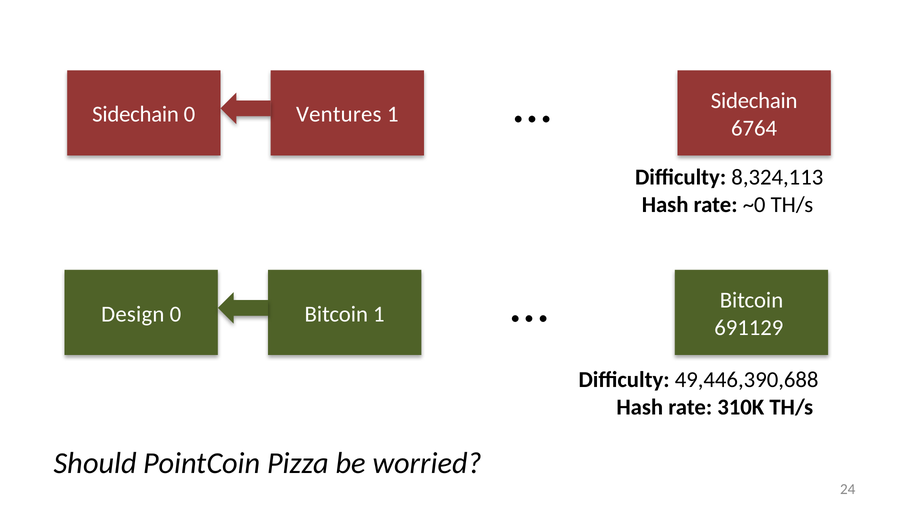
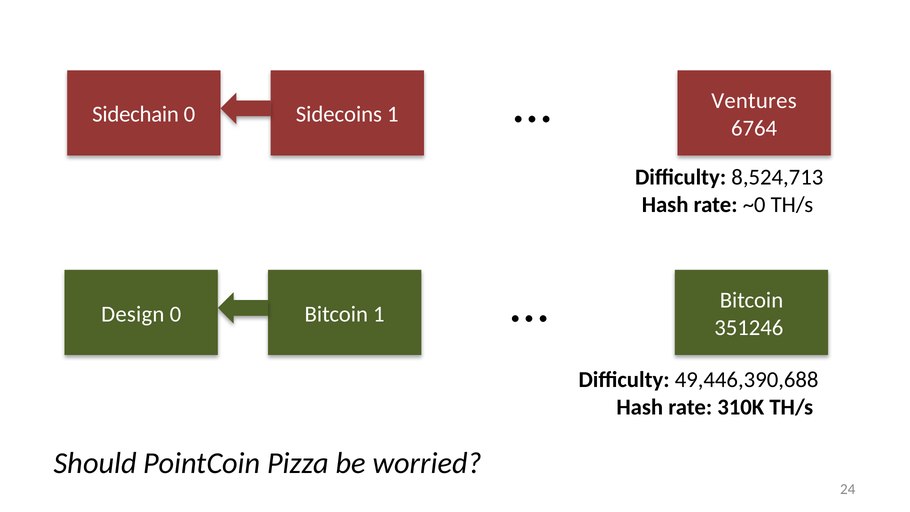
Sidechain: Sidechain -> Ventures (754, 101)
Ventures: Ventures -> Sidecoins (339, 114)
8,324,113: 8,324,113 -> 8,524,713 (777, 177)
691129: 691129 -> 351246 (749, 328)
